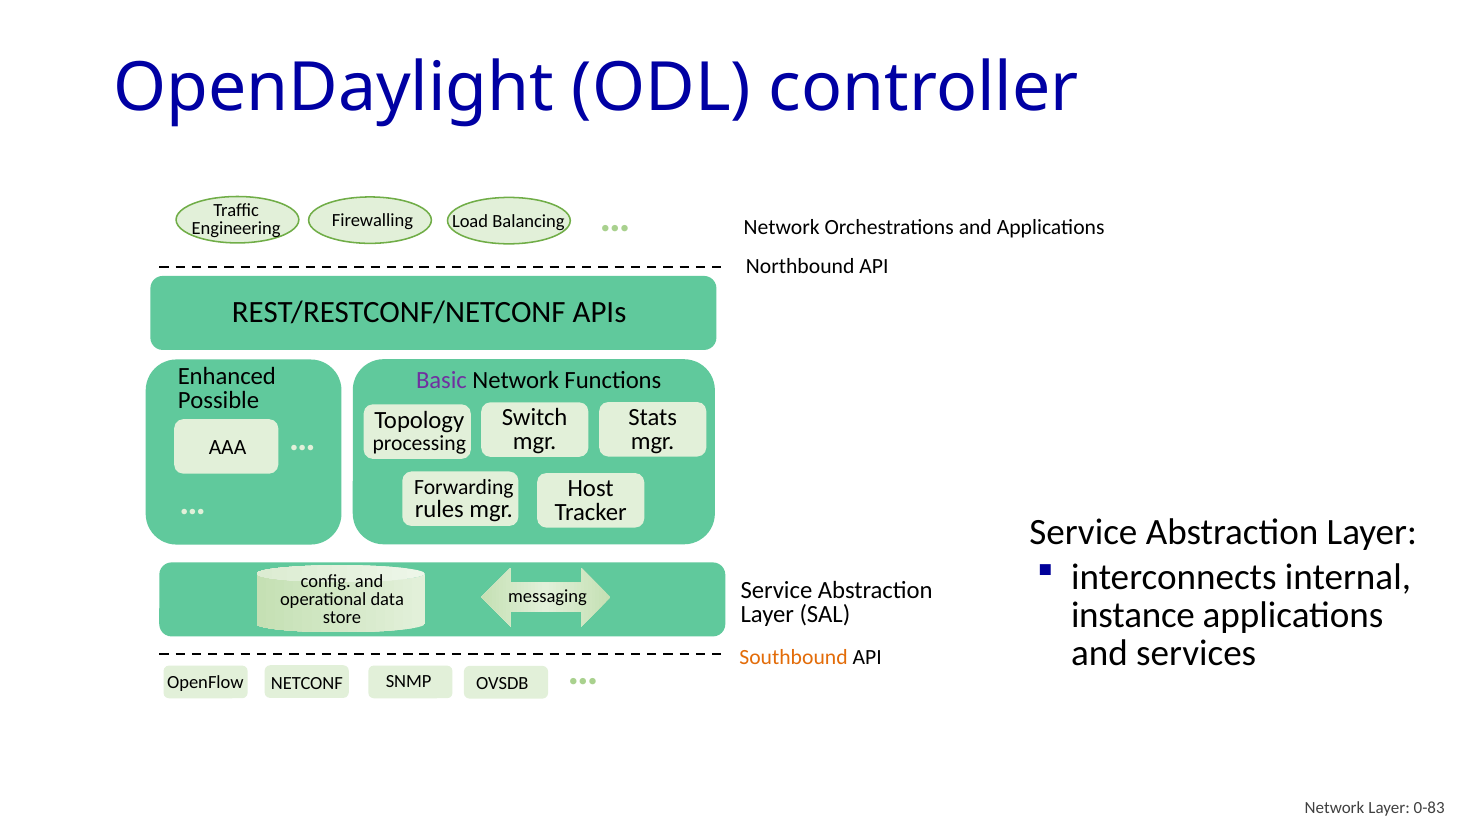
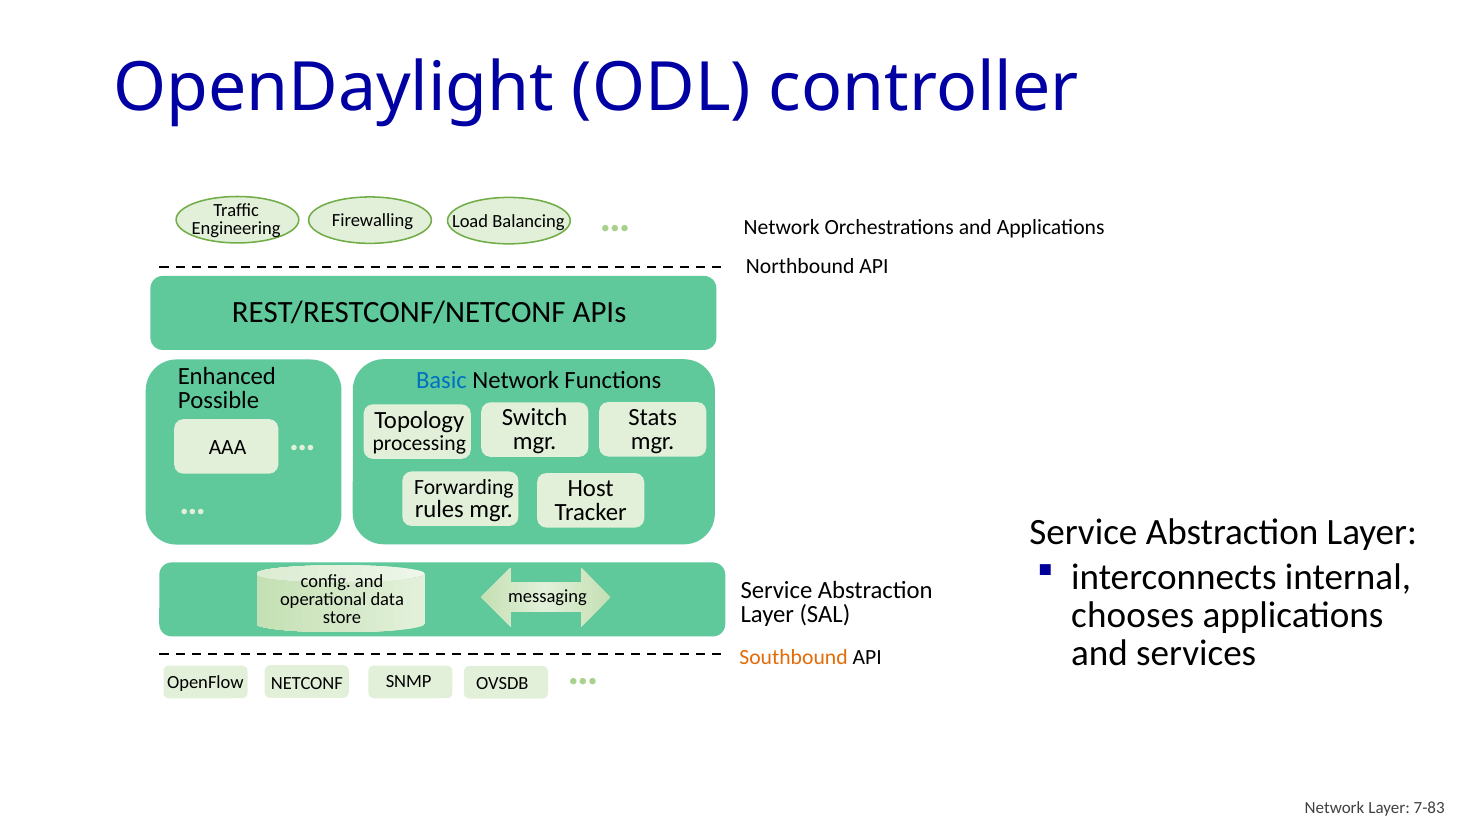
Basic colour: purple -> blue (441, 380)
instance: instance -> chooses (1133, 615)
0-83: 0-83 -> 7-83 (1429, 808)
